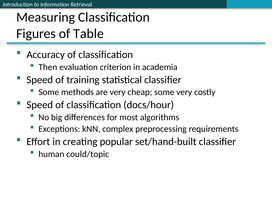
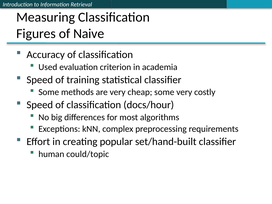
Table: Table -> Naive (89, 34)
Then: Then -> Used (48, 67)
